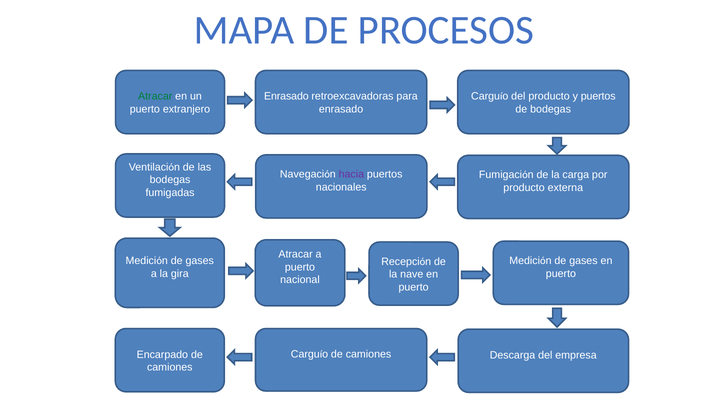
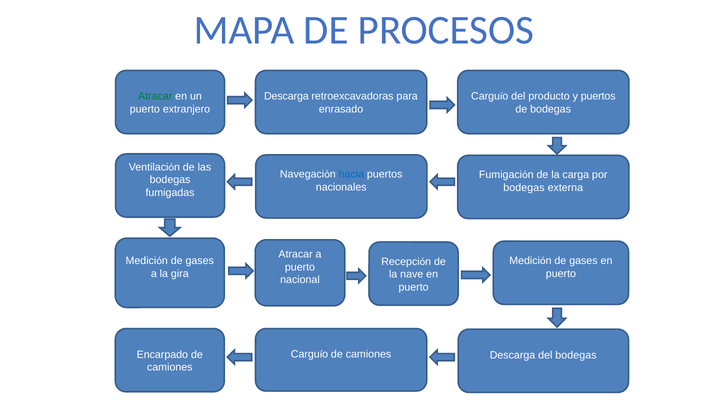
Enrasado: Enrasado -> Descarga (286, 96)
hacia colour: purple -> blue (351, 174)
producto: producto -> bodegas (524, 187)
del empresa: empresa -> bodegas (576, 355)
